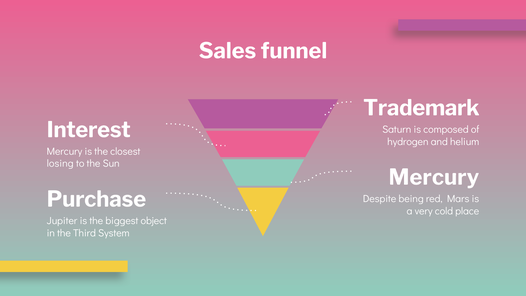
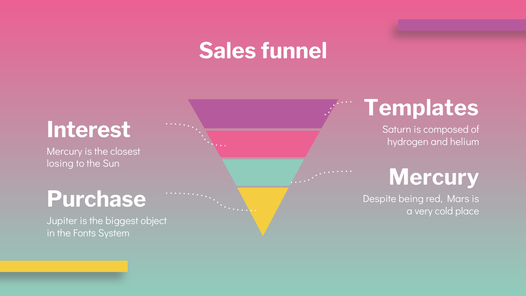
Trademark: Trademark -> Templates (421, 108)
Third: Third -> Fonts (85, 233)
